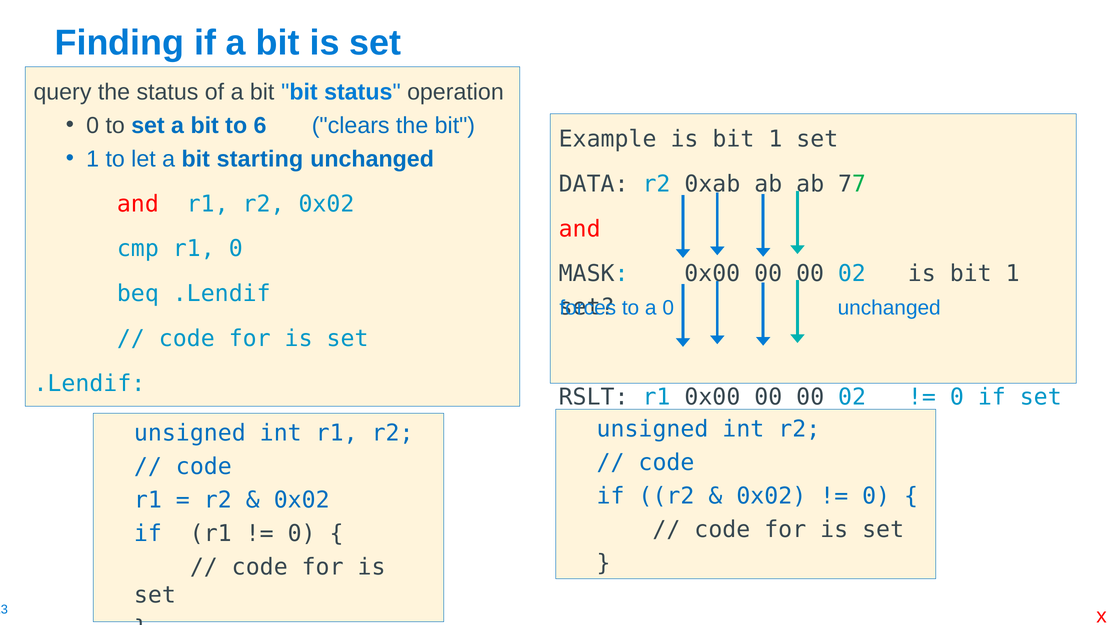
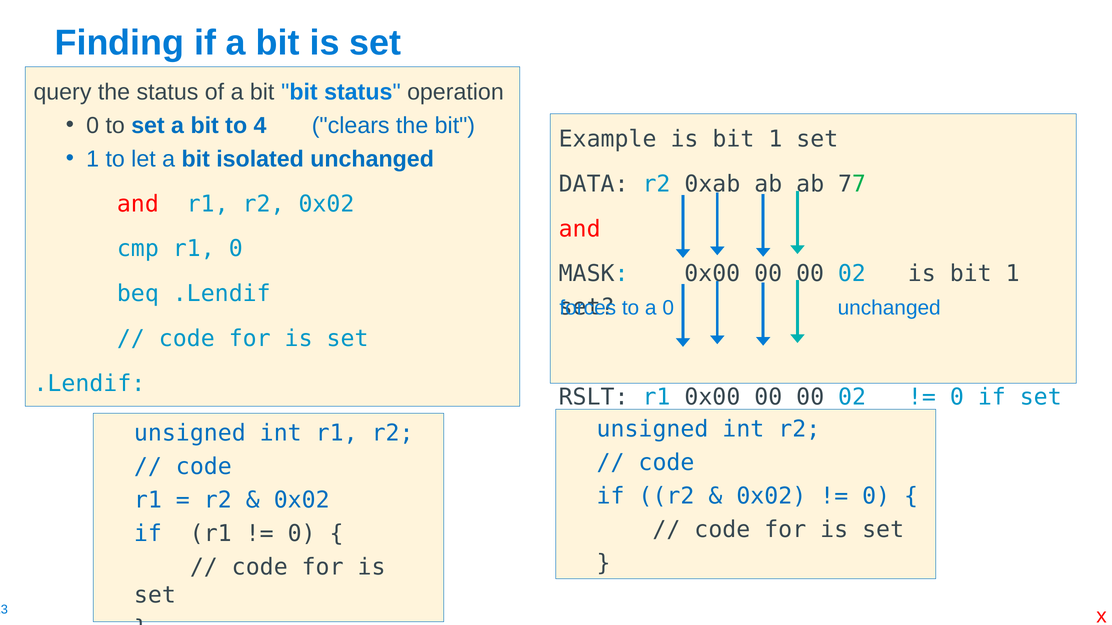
6: 6 -> 4 (260, 126)
starting: starting -> isolated (260, 159)
